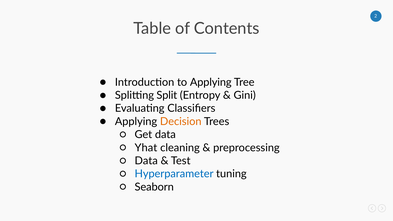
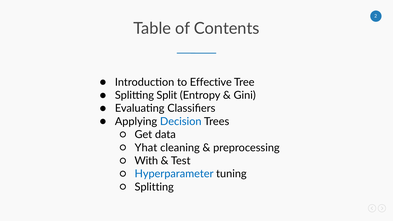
to Applying: Applying -> Effective (211, 82)
Decision colour: orange -> blue (181, 122)
Data: Data -> With (146, 161)
Seaborn: Seaborn -> Splitting (154, 187)
